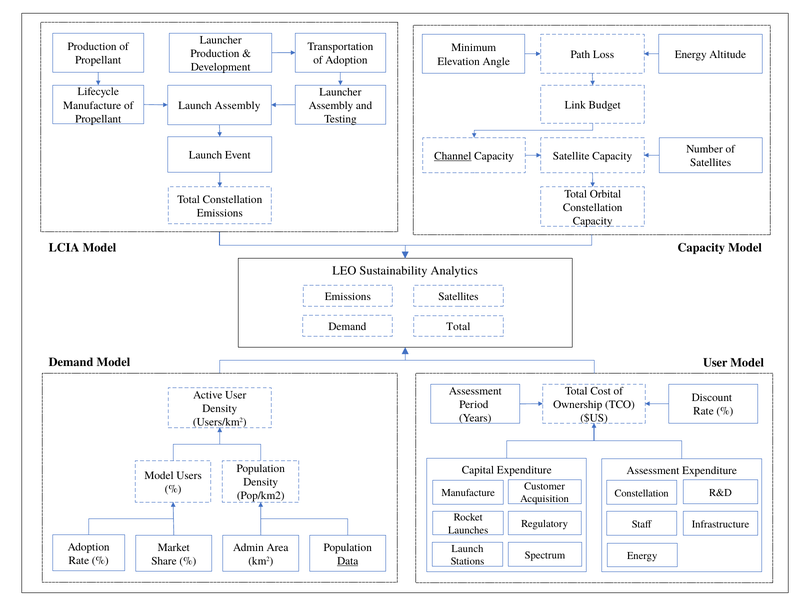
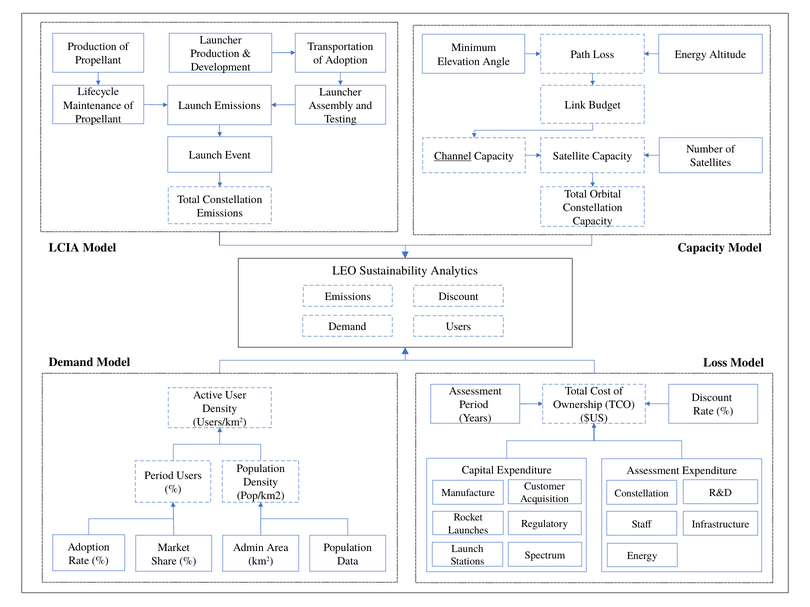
Manufacture: Manufacture -> Maintenance (92, 105)
Launch Assembly: Assembly -> Emissions (238, 106)
Emissions Satellites: Satellites -> Discount (458, 297)
Demand Total: Total -> Users (458, 327)
User: User -> Loss (715, 363)
Model: Model -> Period (159, 476)
Data underline: present -> none (348, 561)
